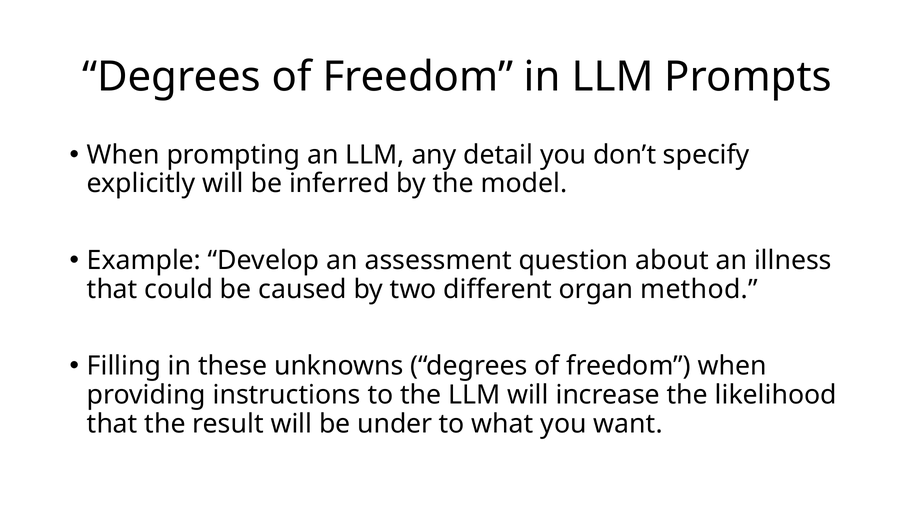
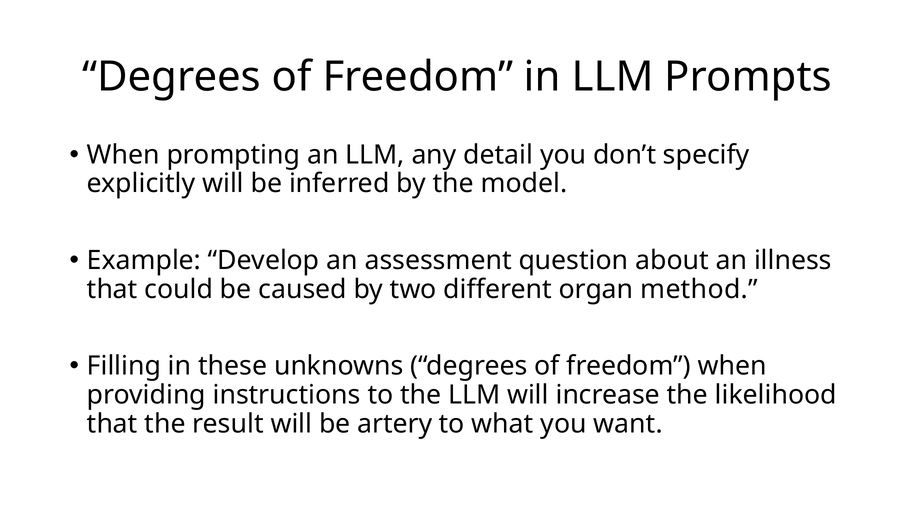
under: under -> artery (395, 423)
